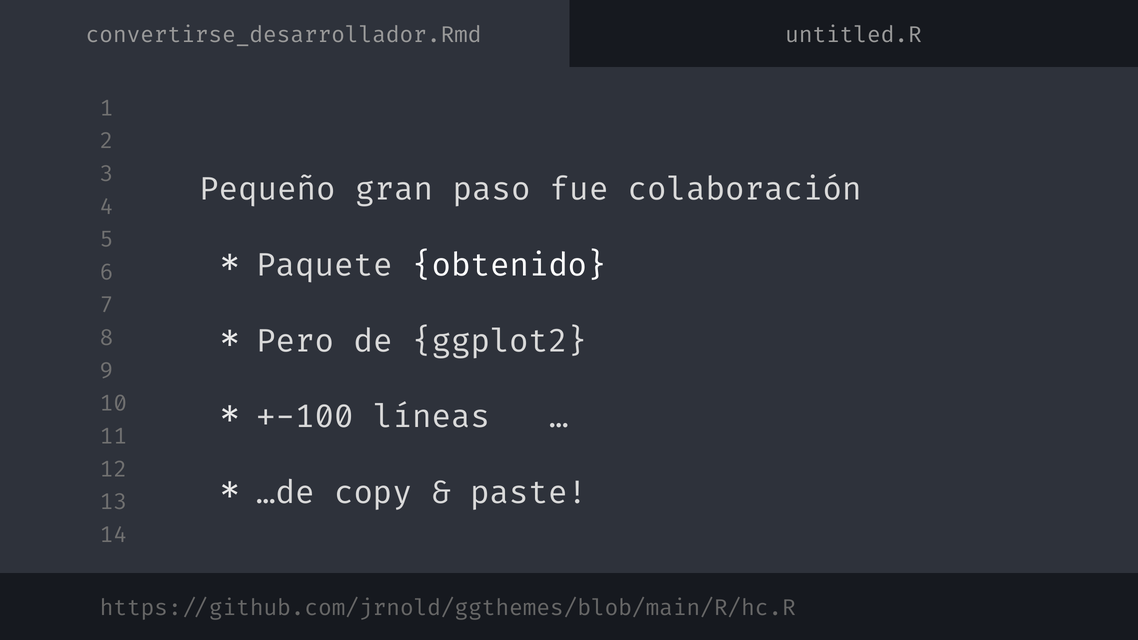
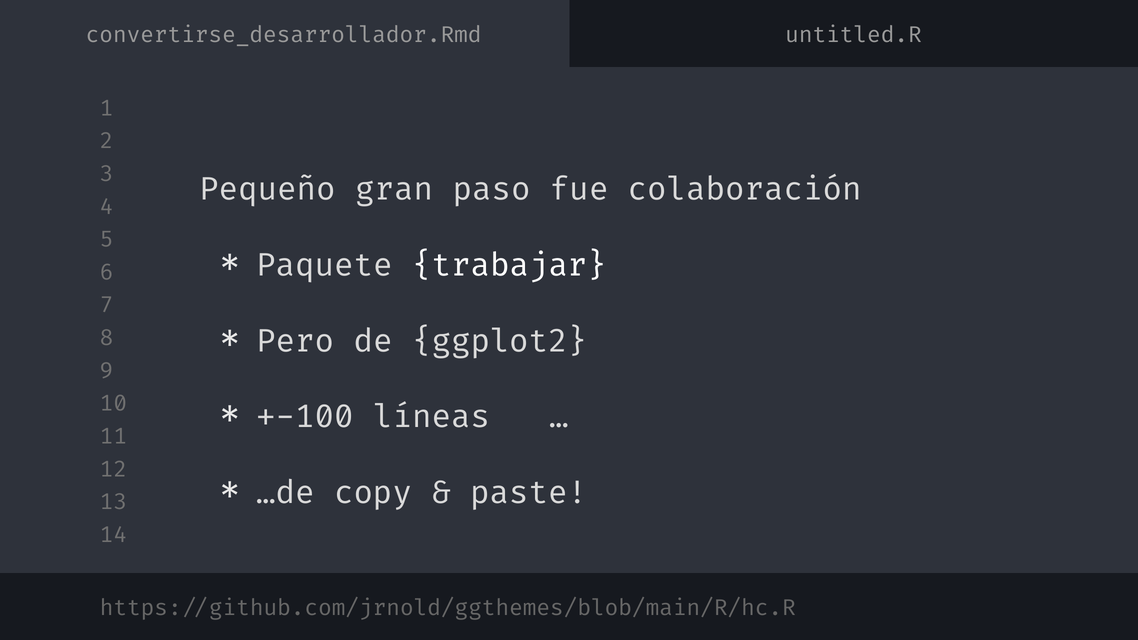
obtenido: obtenido -> trabajar (510, 265)
